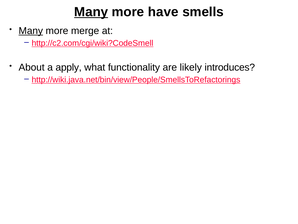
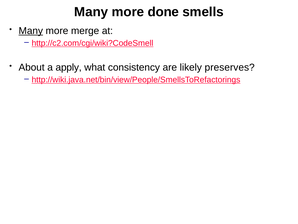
Many underline: present -> none (91, 12)
have: have -> done (163, 12)
functionality: functionality -> consistency (134, 67)
introduces: introduces -> preserves (230, 67)
